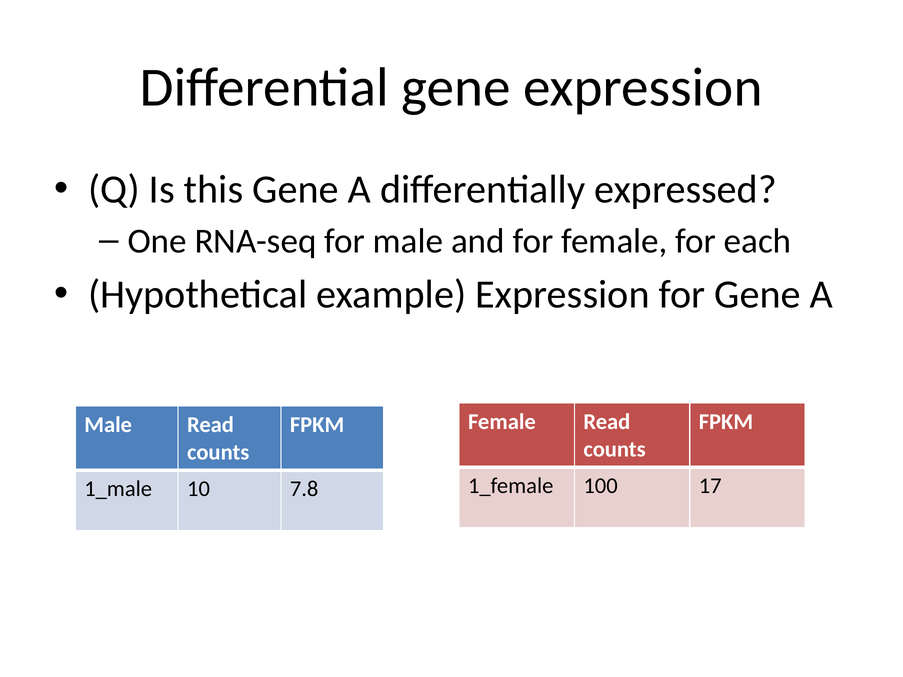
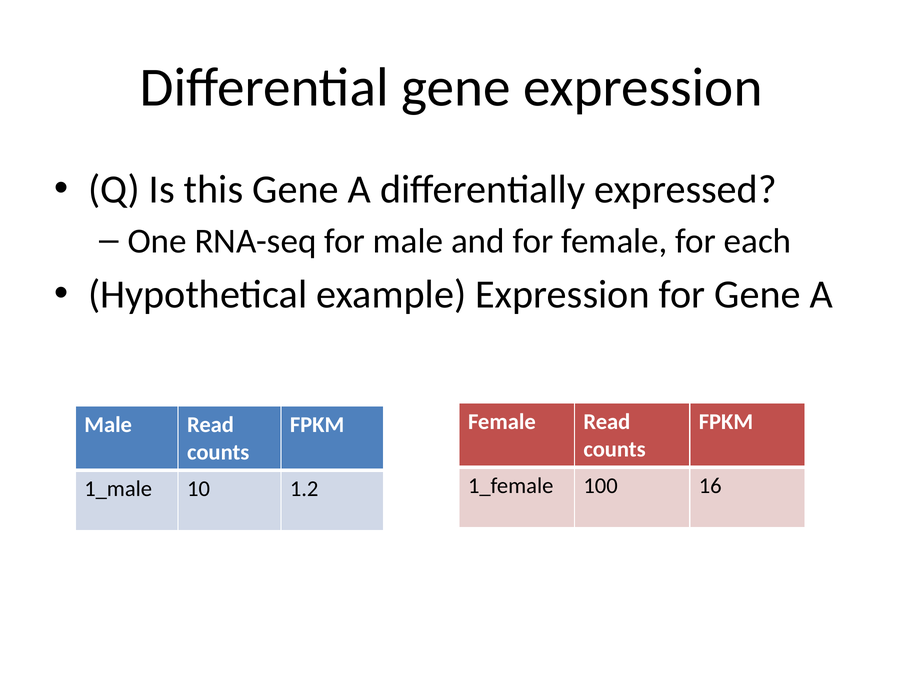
17: 17 -> 16 (710, 486)
7.8: 7.8 -> 1.2 (304, 489)
